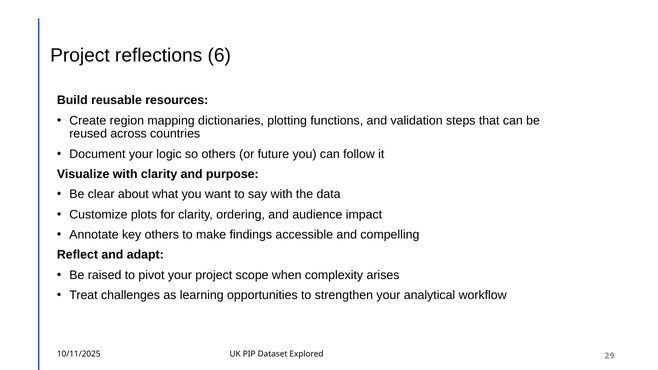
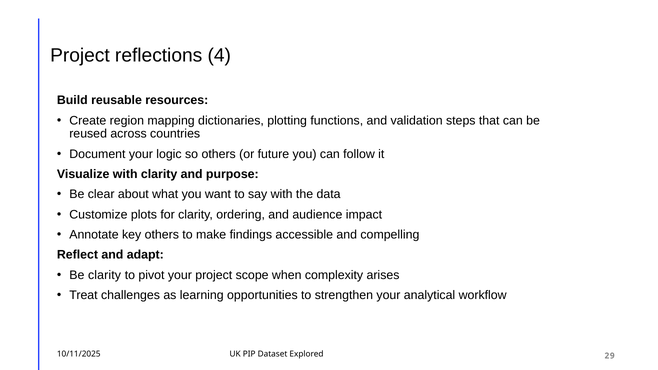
6: 6 -> 4 (219, 55)
Be raised: raised -> clarity (105, 275)
